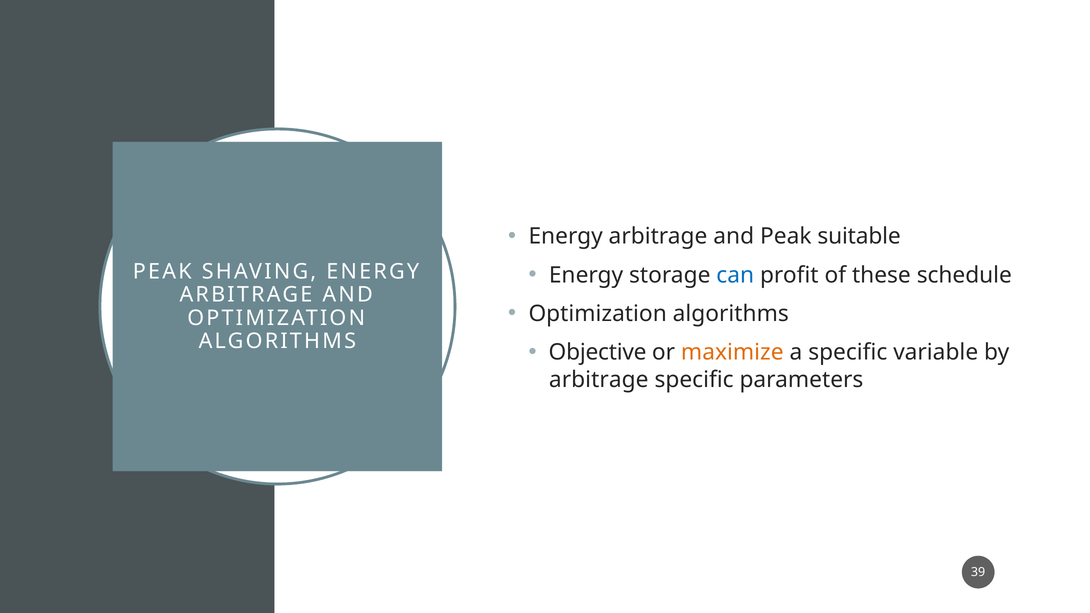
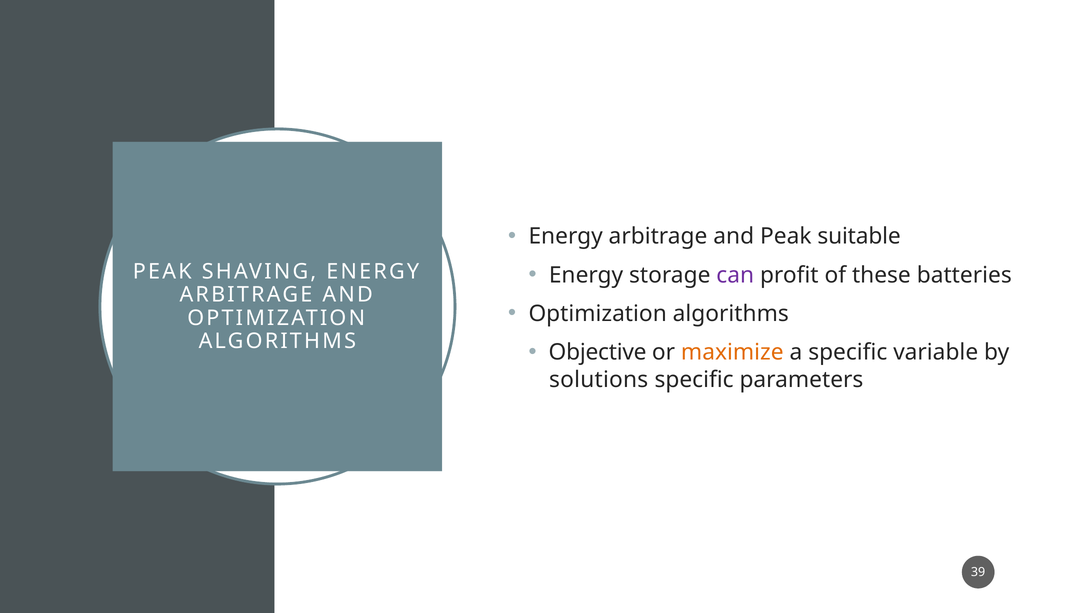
can colour: blue -> purple (735, 275)
schedule: schedule -> batteries (964, 275)
arbitrage: arbitrage -> solutions (599, 380)
